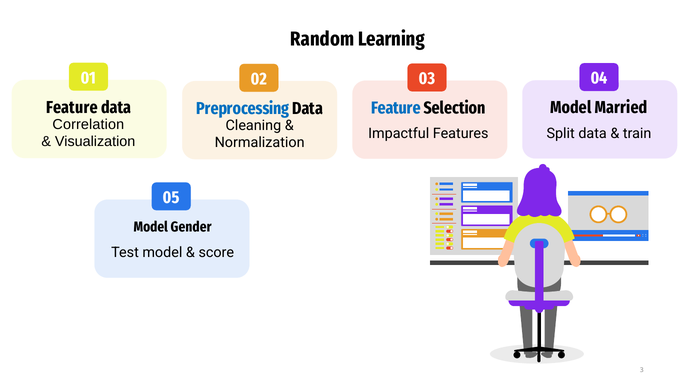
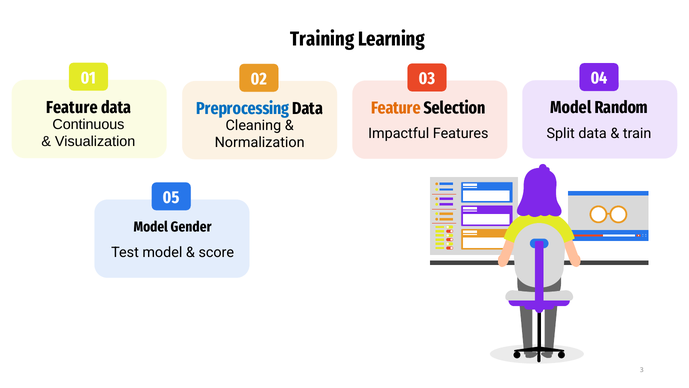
Random: Random -> Training (322, 39)
Married: Married -> Random (621, 108)
Feature colour: blue -> orange (396, 108)
Correlation: Correlation -> Continuous (88, 124)
